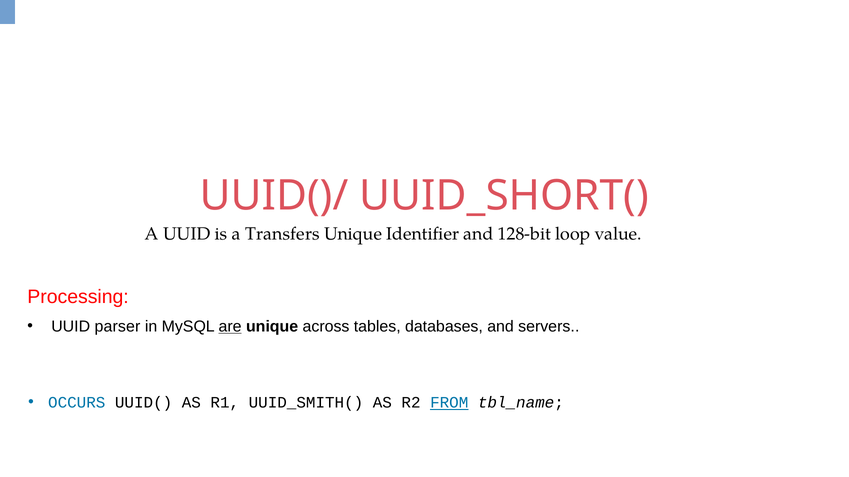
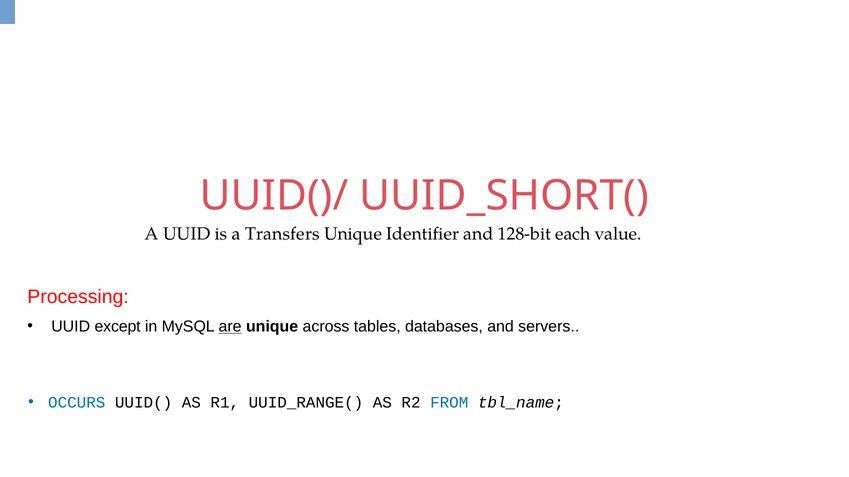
loop: loop -> each (573, 234)
parser: parser -> except (118, 327)
UUID_SMITH(: UUID_SMITH( -> UUID_RANGE( (306, 403)
FROM underline: present -> none (449, 403)
